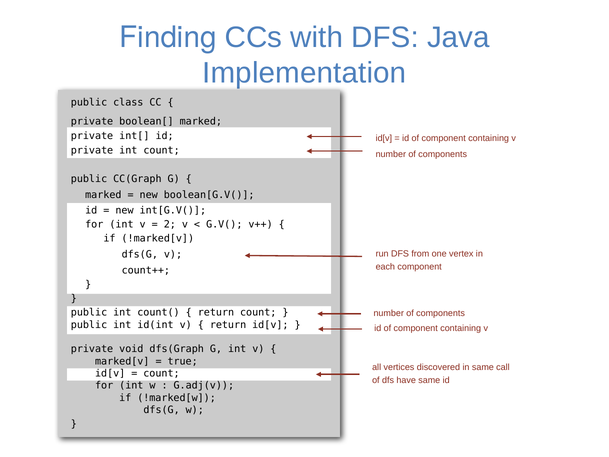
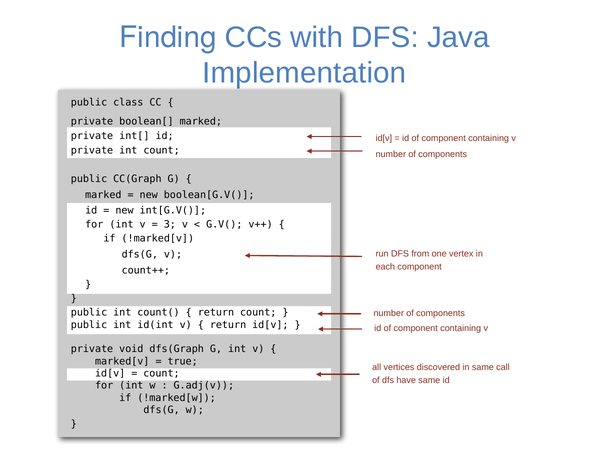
2: 2 -> 3 (170, 225)
